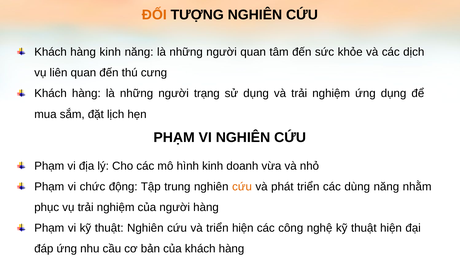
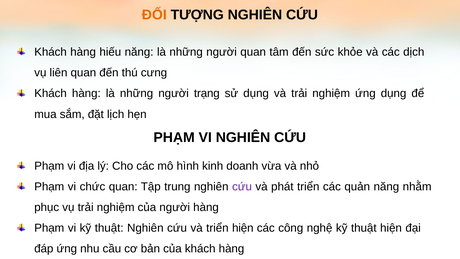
hàng kinh: kinh -> hiếu (110, 52)
chức động: động -> quan (123, 187)
cứu colour: orange -> purple (242, 187)
dùng: dùng -> quản (357, 187)
